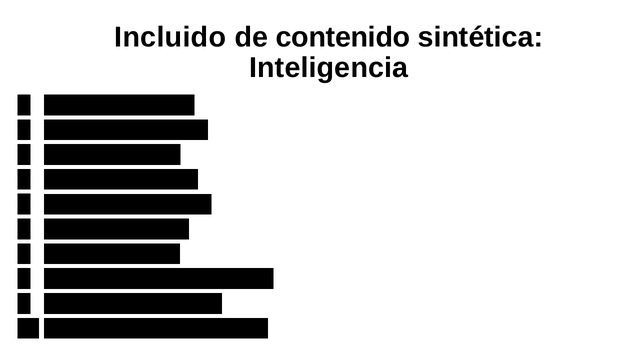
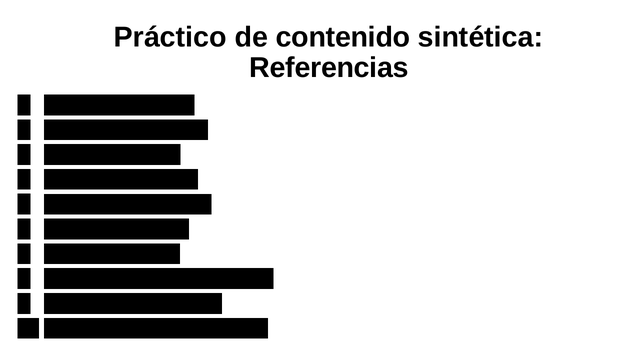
Incluido: Incluido -> Práctico (170, 37)
Inteligencia: Inteligencia -> Referencias (329, 68)
